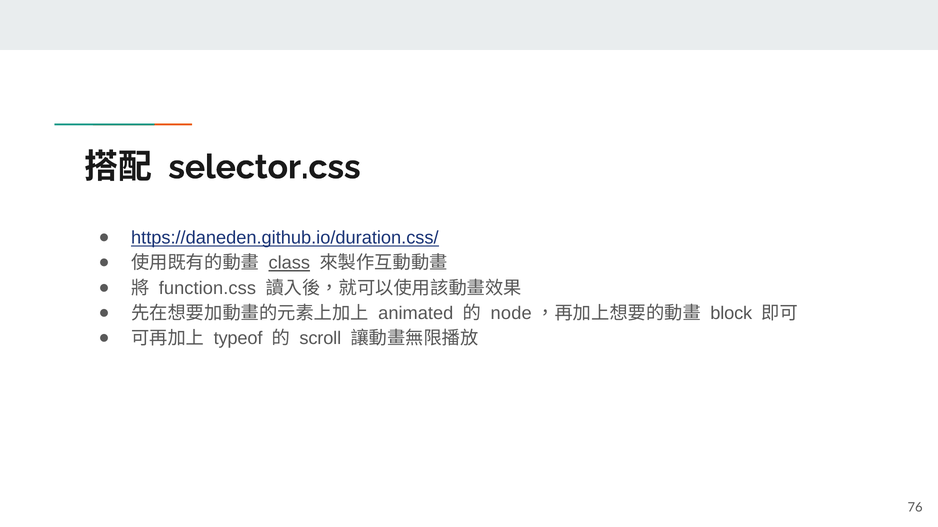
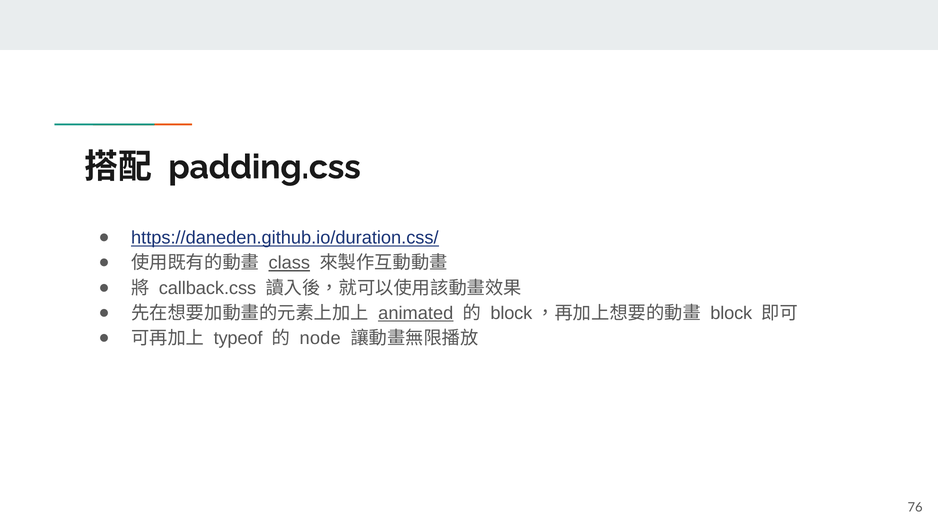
selector.css: selector.css -> padding.css (265, 167)
function.css: function.css -> callback.css (207, 288)
animated underline: none -> present (416, 314)
node: node -> block (511, 314)
scroll: scroll -> node (320, 339)
